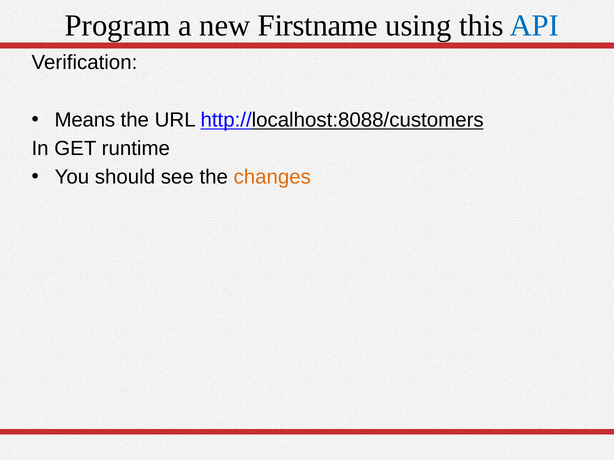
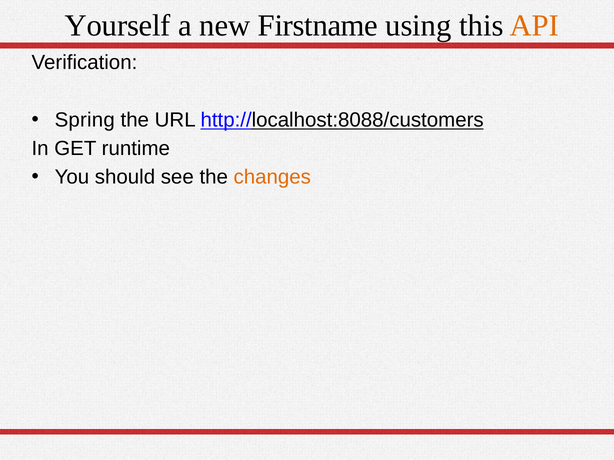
Program: Program -> Yourself (118, 26)
API colour: blue -> orange (534, 26)
Means: Means -> Spring (85, 120)
